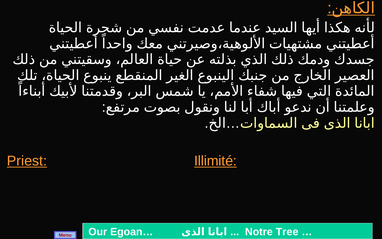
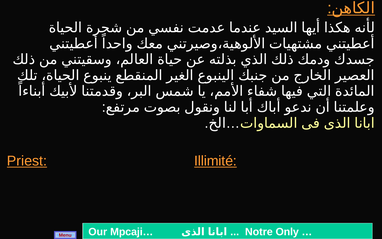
Egoan…: Egoan… -> Mpcaji… (132, 231)
Tree: Tree -> Only (287, 231)
